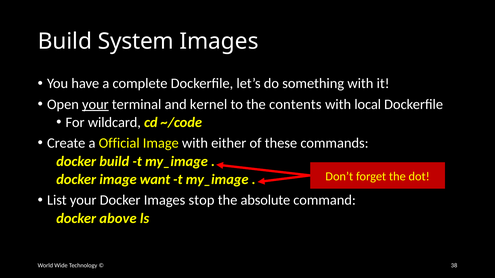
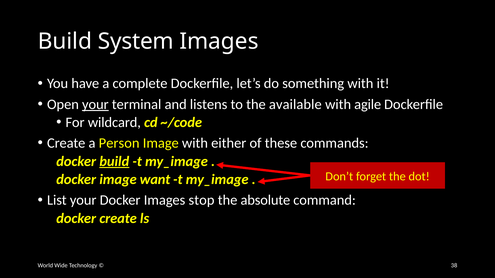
kernel: kernel -> listens (209, 104)
contents: contents -> available (295, 104)
local: local -> agile (368, 104)
Official: Official -> Person (119, 143)
build underline: none -> present (114, 162)
docker above: above -> create (118, 219)
